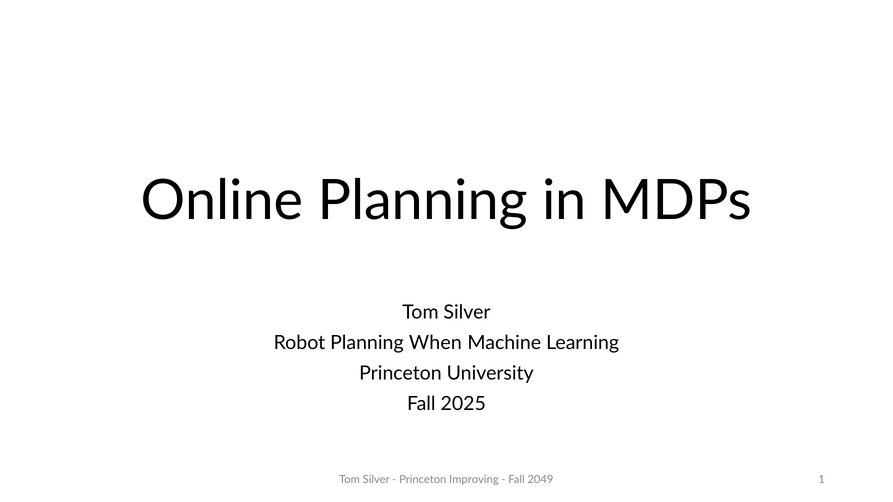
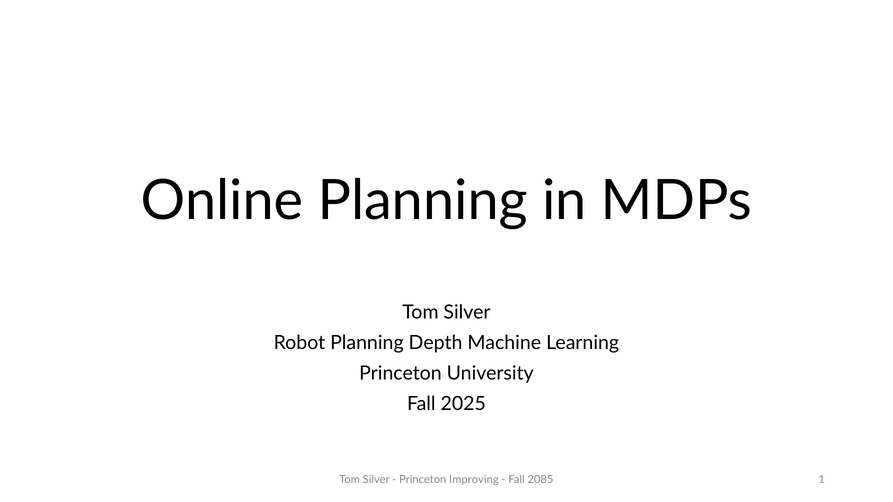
When: When -> Depth (436, 343)
2049: 2049 -> 2085 (540, 480)
